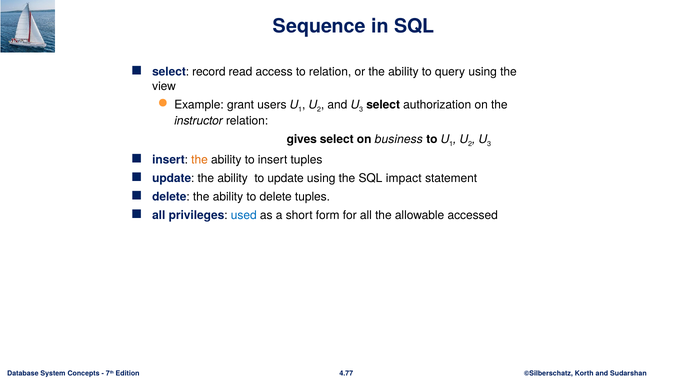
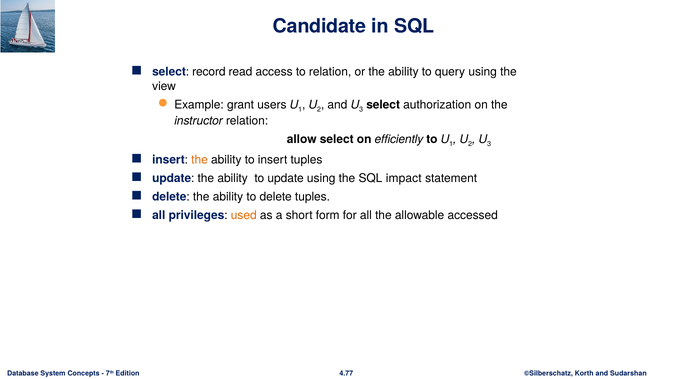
Sequence: Sequence -> Candidate (319, 26)
gives: gives -> allow (302, 139)
business: business -> efficiently (399, 139)
used colour: blue -> orange (244, 215)
